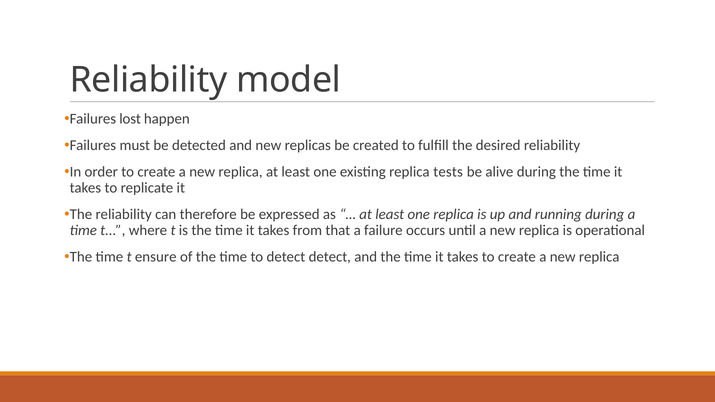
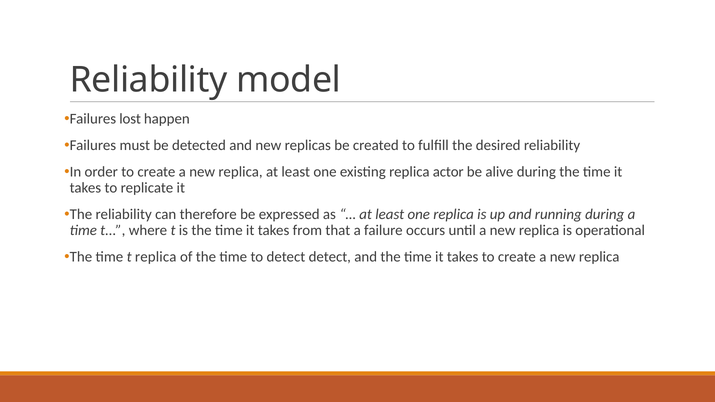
tests: tests -> actor (448, 172)
t ensure: ensure -> replica (156, 257)
